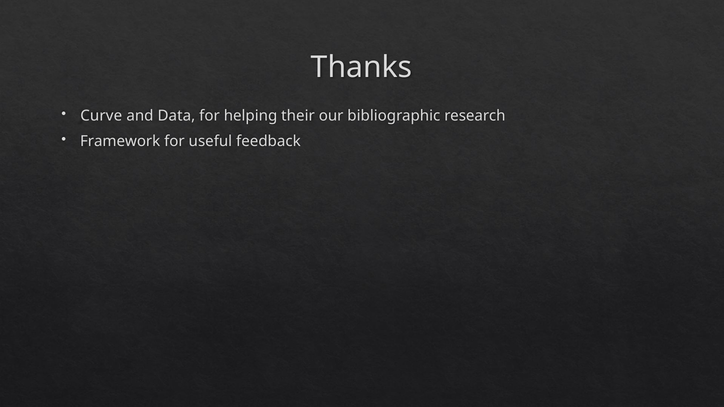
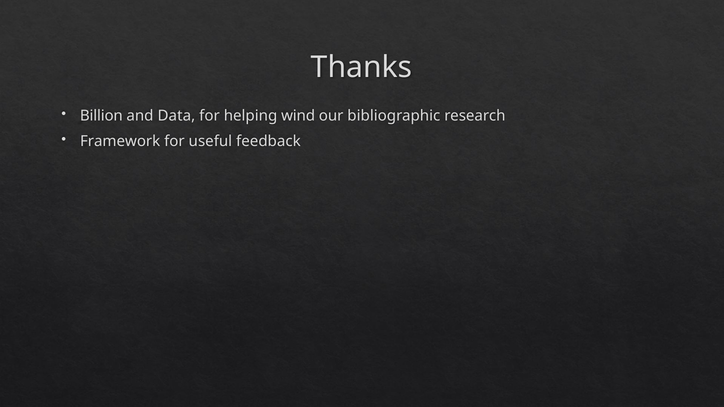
Curve: Curve -> Billion (101, 116)
their: their -> wind (298, 116)
